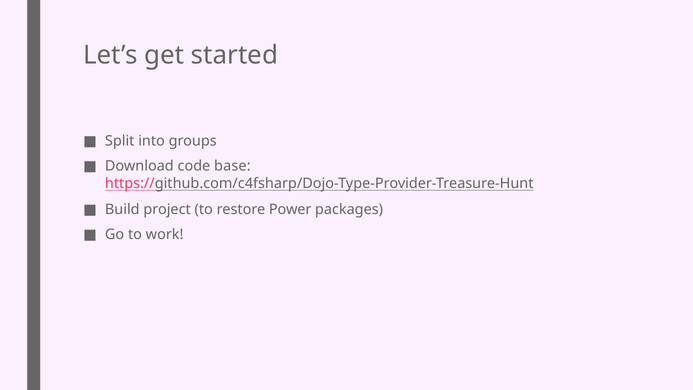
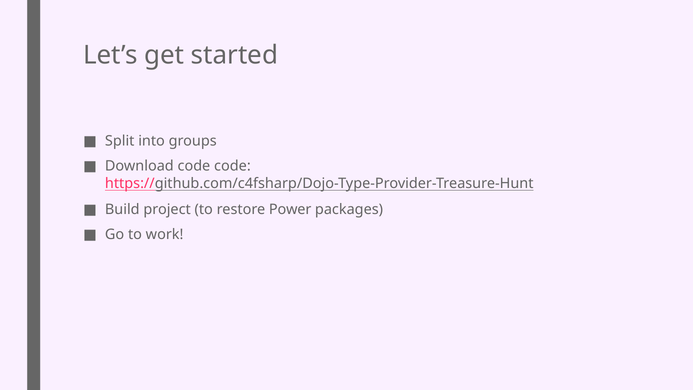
code base: base -> code (232, 166)
